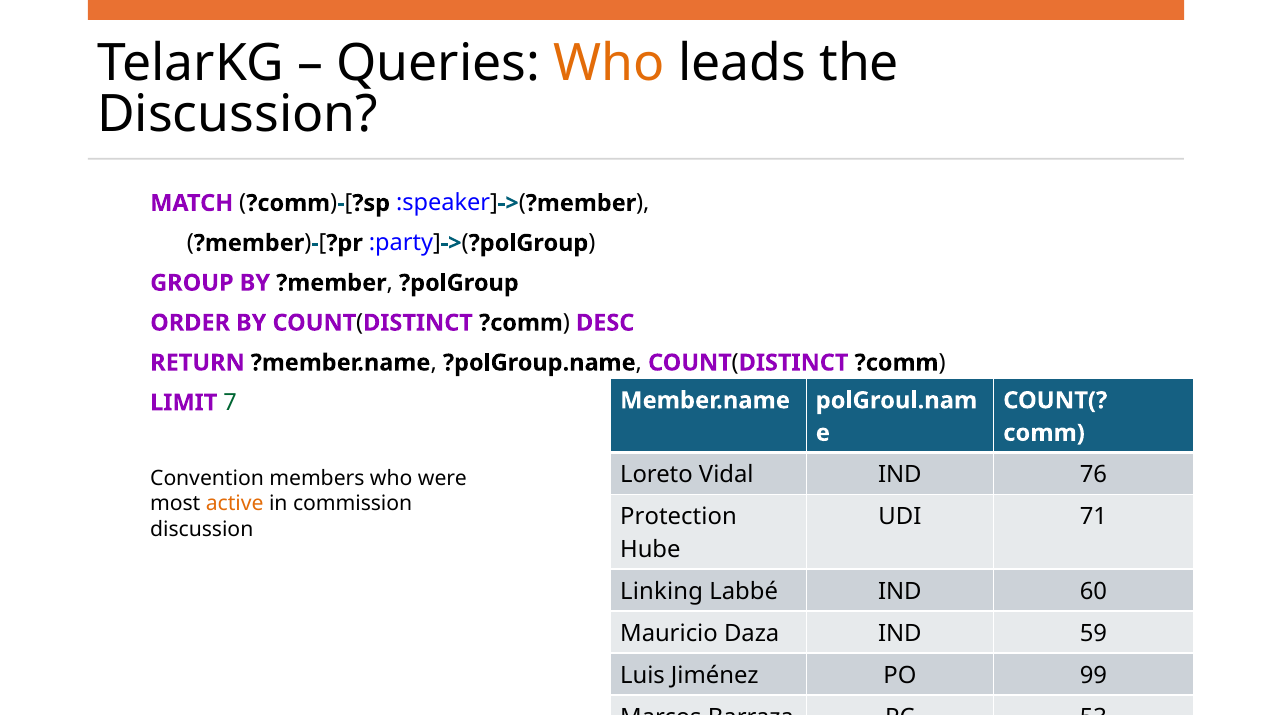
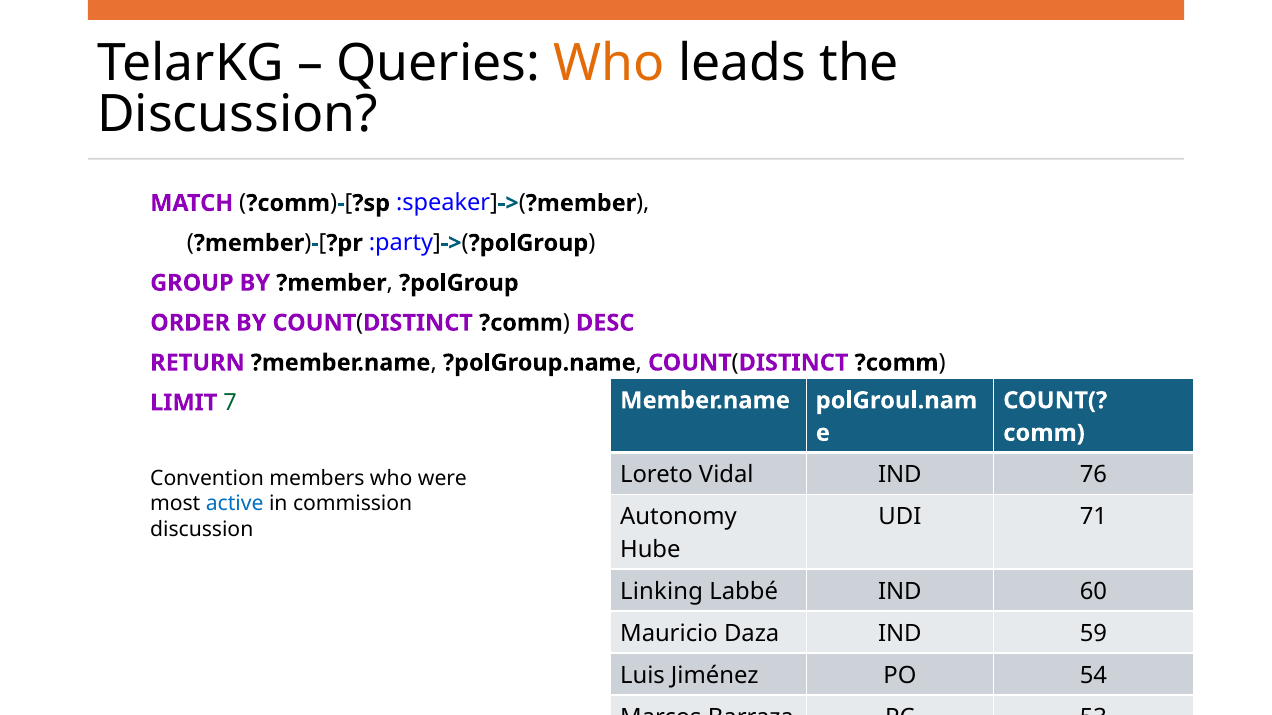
active colour: orange -> blue (235, 504)
Protection: Protection -> Autonomy (679, 517)
99: 99 -> 54 (1093, 676)
